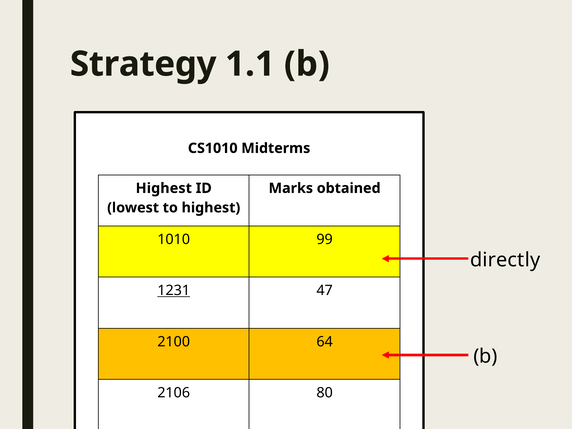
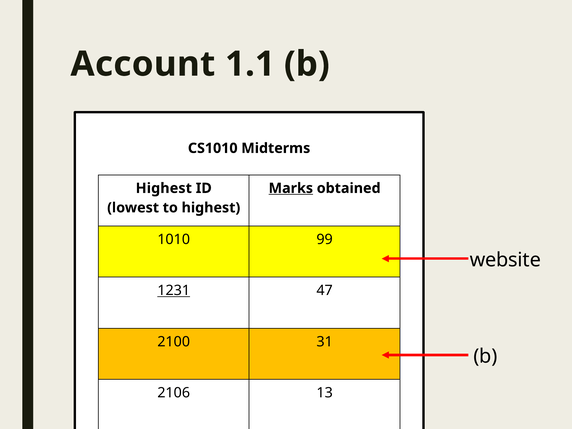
Strategy: Strategy -> Account (143, 64)
Marks underline: none -> present (291, 188)
directly: directly -> website (505, 260)
64: 64 -> 31 (325, 342)
80: 80 -> 13 (325, 393)
